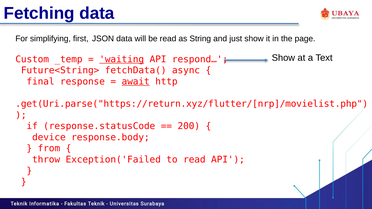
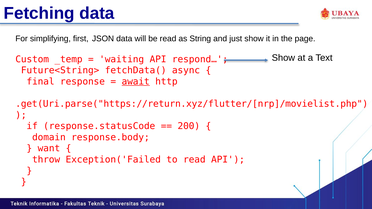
waiting underline: present -> none (122, 59)
device: device -> domain (49, 137)
from: from -> want (49, 149)
